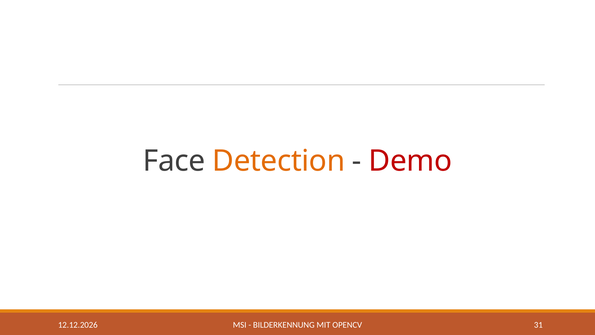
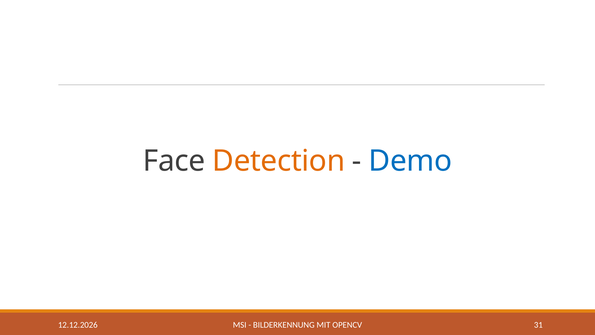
Demo colour: red -> blue (410, 161)
